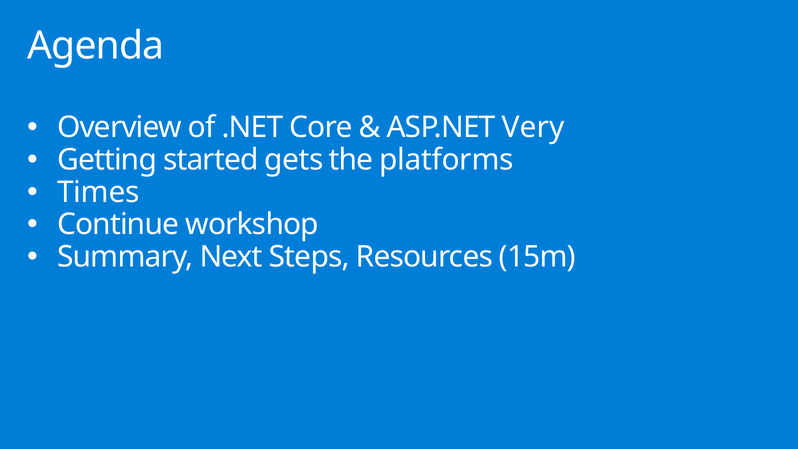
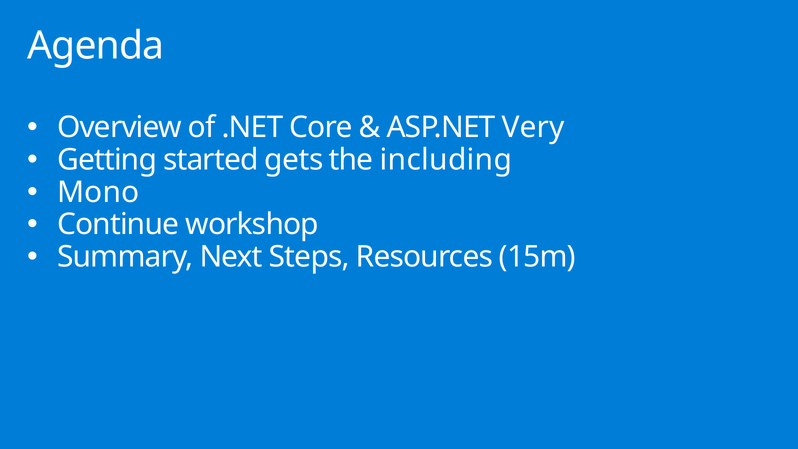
platforms: platforms -> including (446, 160)
Times: Times -> Mono (98, 192)
